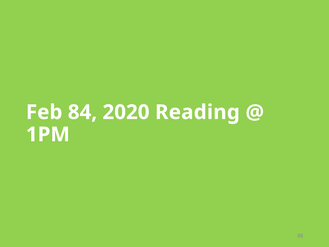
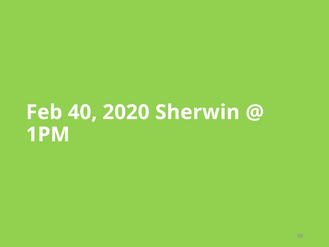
84: 84 -> 40 (82, 112)
Reading: Reading -> Sherwin (197, 112)
